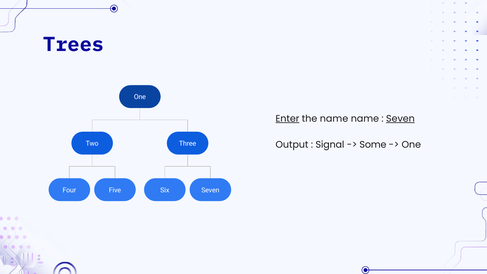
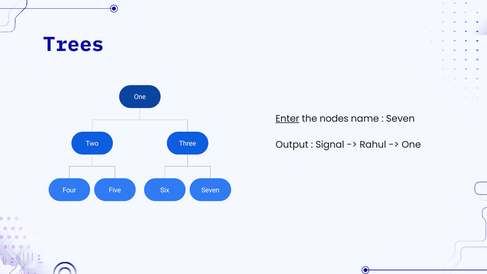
the name: name -> nodes (334, 119)
Seven underline: present -> none (400, 119)
Some: Some -> Rahul (373, 145)
